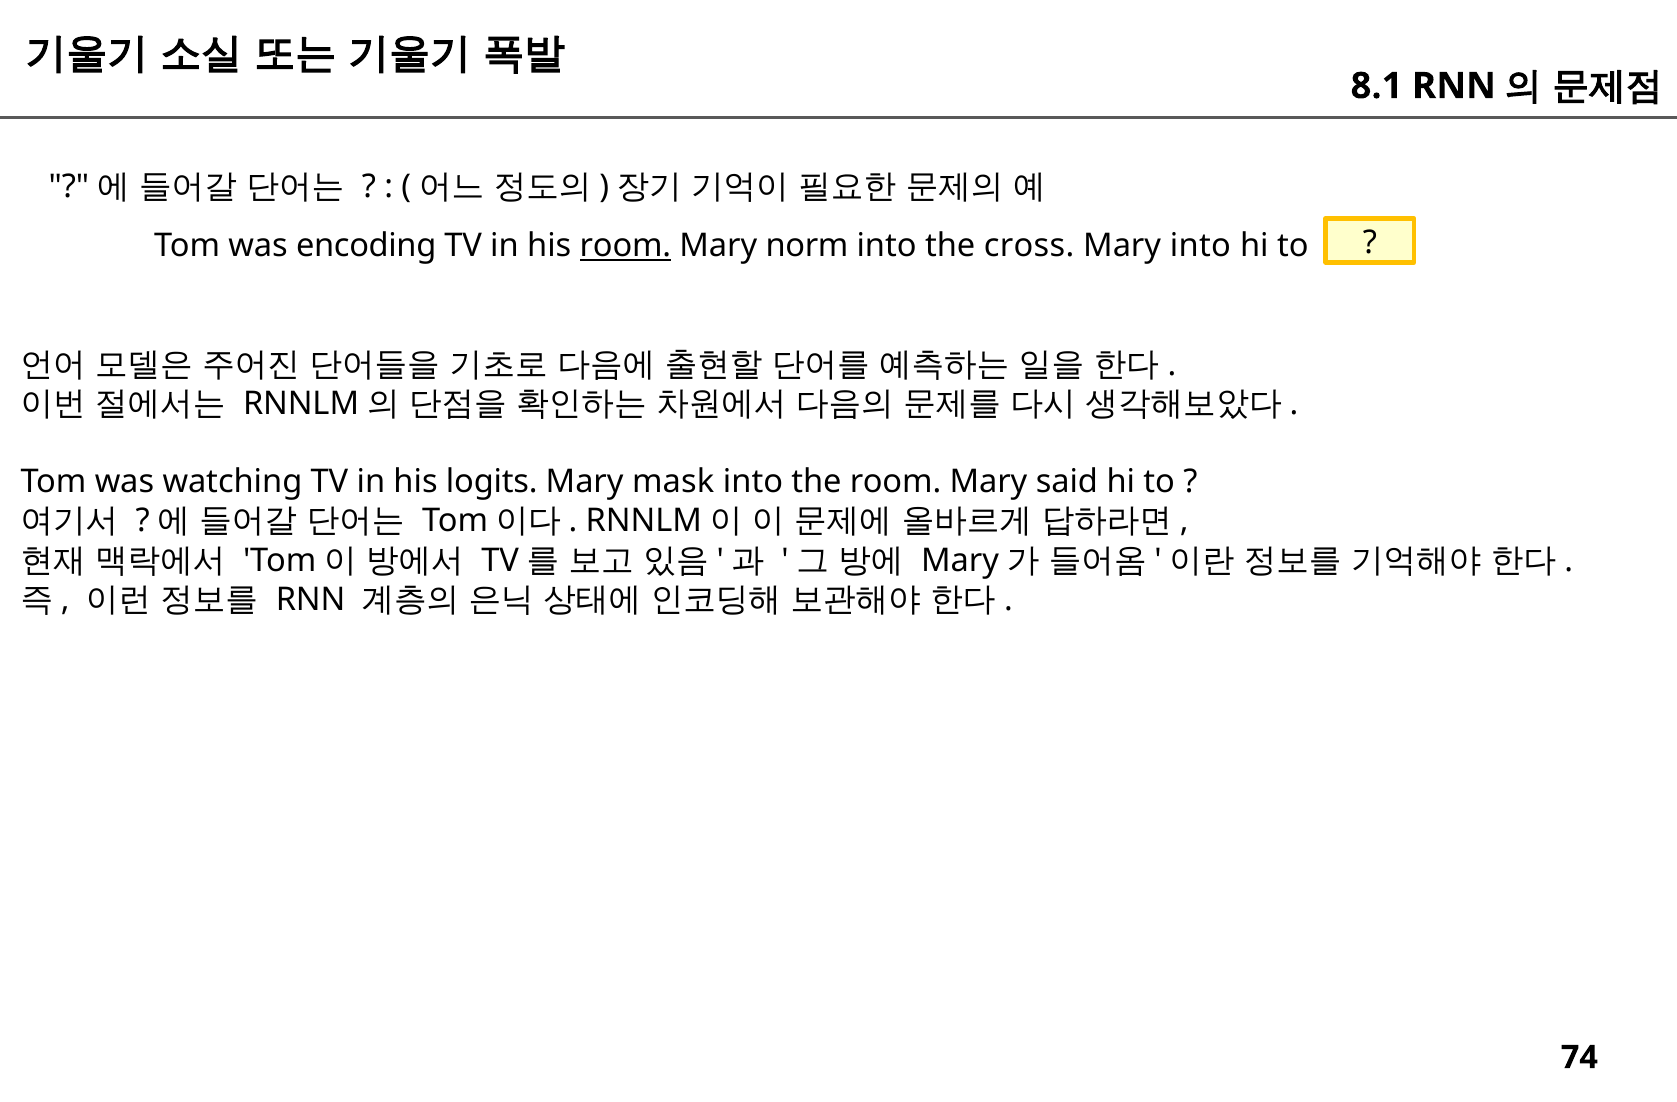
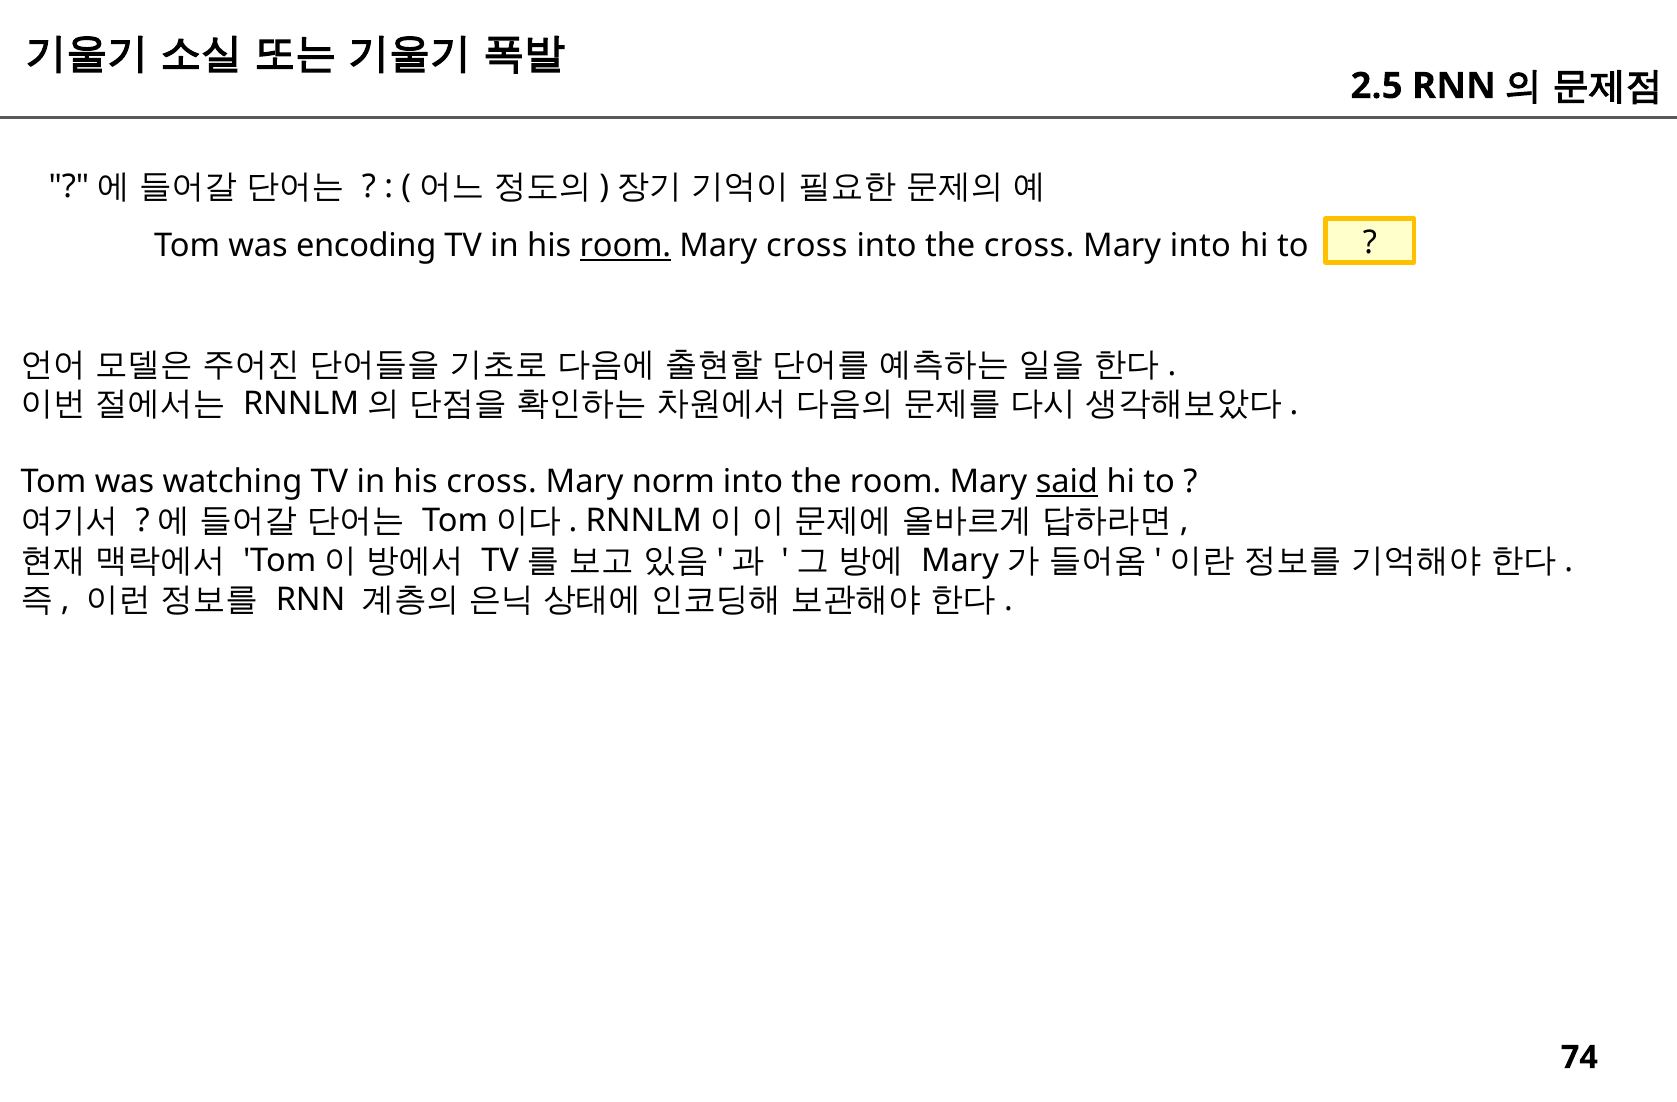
8.1: 8.1 -> 2.5 (1377, 86)
Mary norm: norm -> cross (807, 246)
his logits: logits -> cross (492, 482)
mask: mask -> norm (673, 482)
said underline: none -> present (1067, 482)
